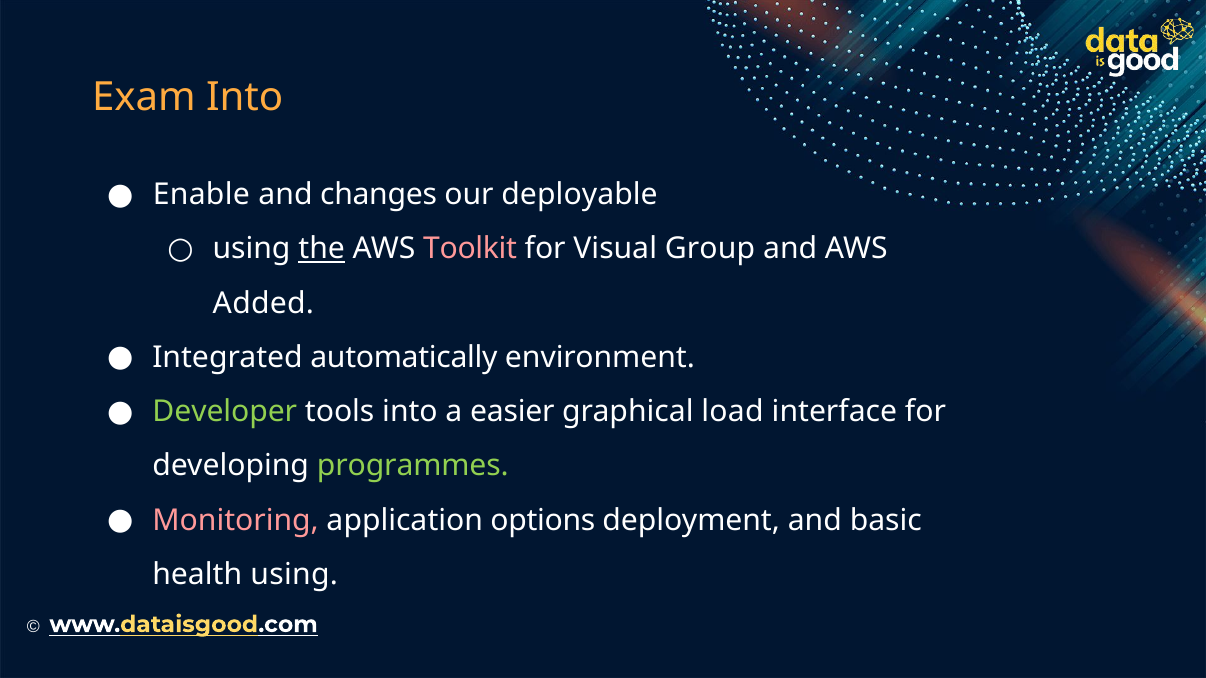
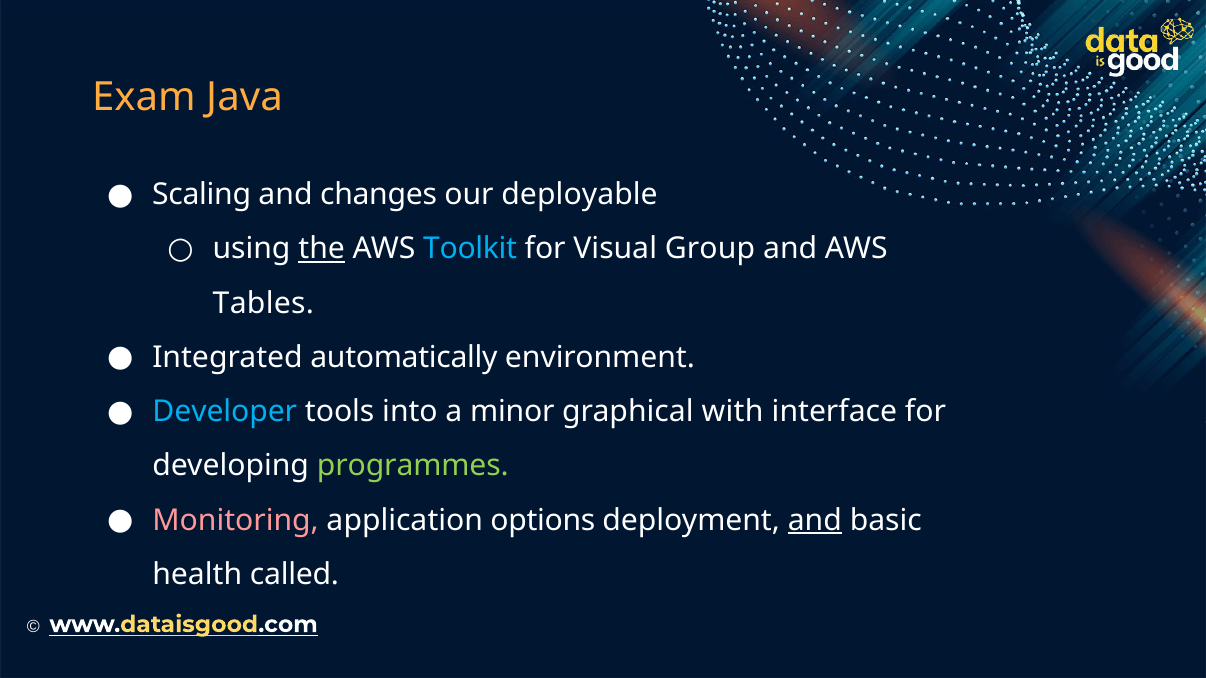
Exam Into: Into -> Java (245, 98)
Enable: Enable -> Scaling (202, 195)
Toolkit colour: pink -> light blue (470, 249)
Added: Added -> Tables (263, 303)
Developer colour: light green -> light blue (225, 412)
easier: easier -> minor (512, 412)
load: load -> with (732, 412)
and underline: none -> present (815, 520)
health using: using -> called (294, 575)
